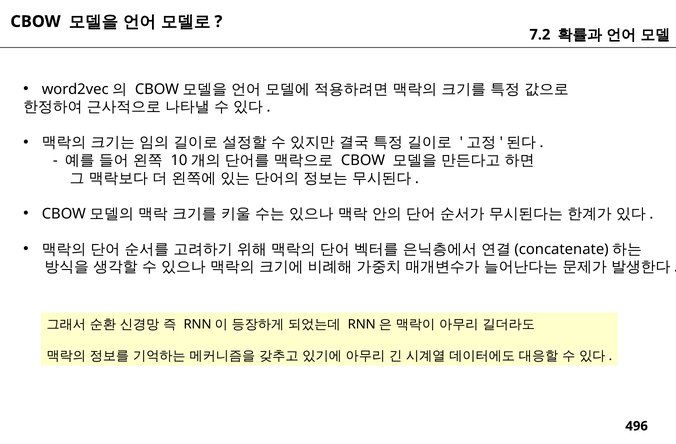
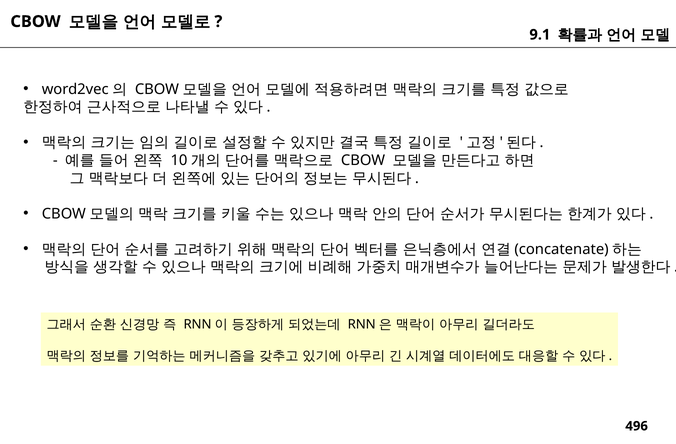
7.2: 7.2 -> 9.1 (540, 35)
